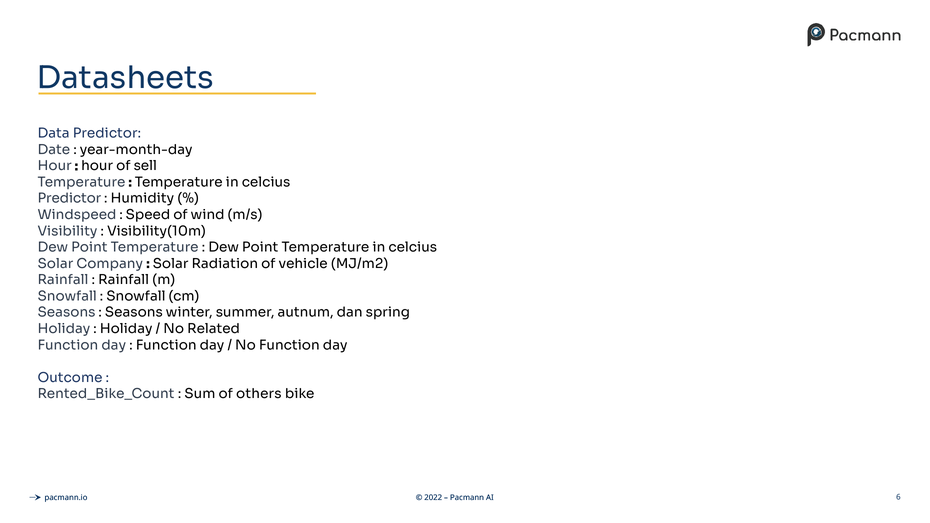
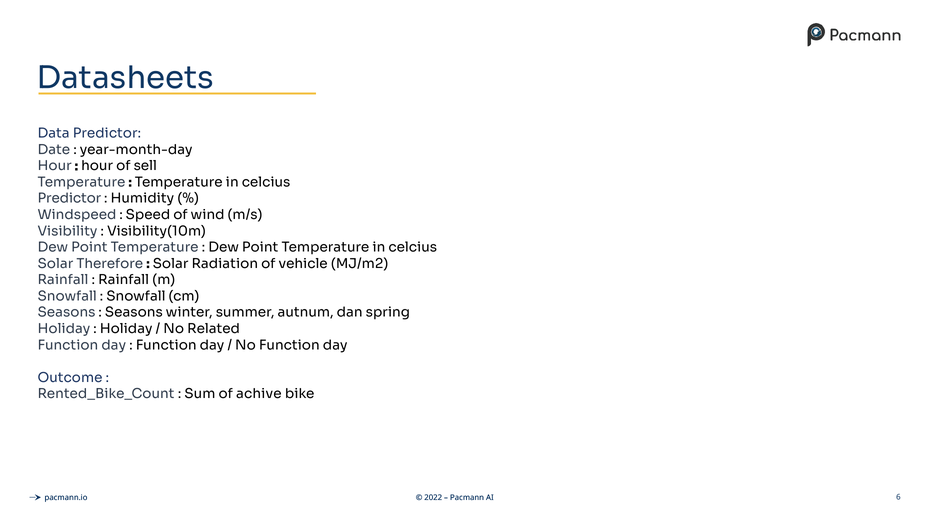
Company: Company -> Therefore (110, 264)
others: others -> achive (259, 394)
